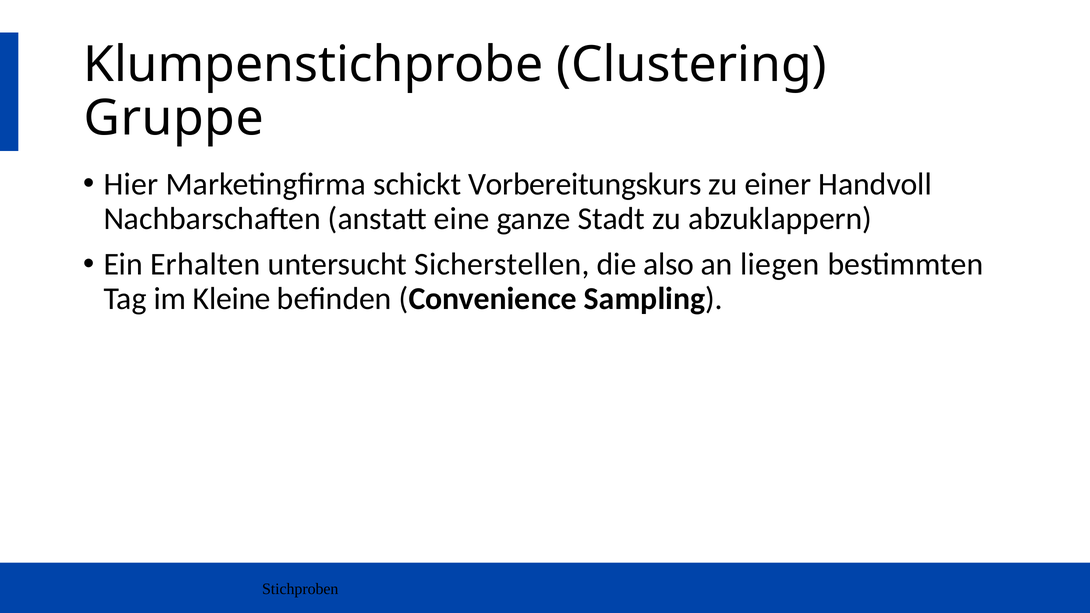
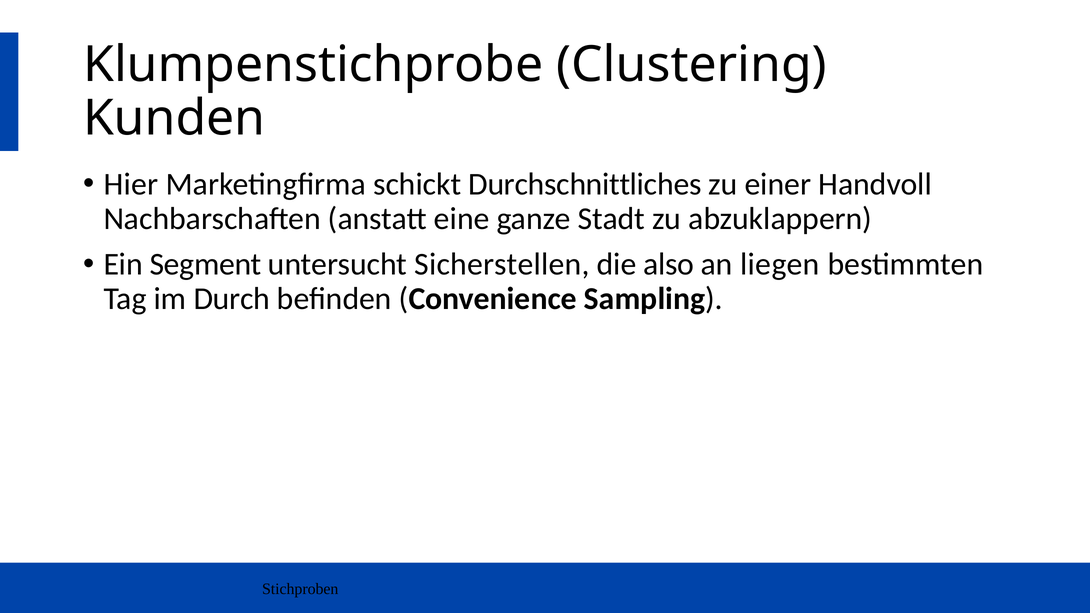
Gruppe: Gruppe -> Kunden (174, 119)
Vorbereitungskurs: Vorbereitungskurs -> Durchschnittliches (585, 184)
Erhalten: Erhalten -> Segment (206, 264)
Kleine: Kleine -> Durch (232, 299)
